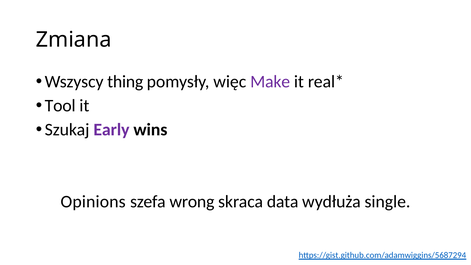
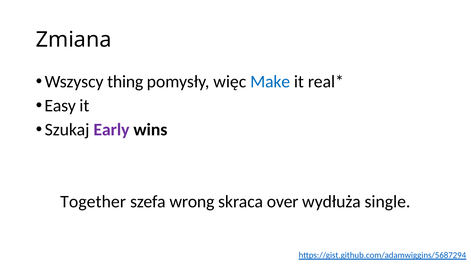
Make colour: purple -> blue (270, 82)
Tool: Tool -> Easy (60, 106)
Opinions: Opinions -> Together (93, 202)
data: data -> over (283, 202)
